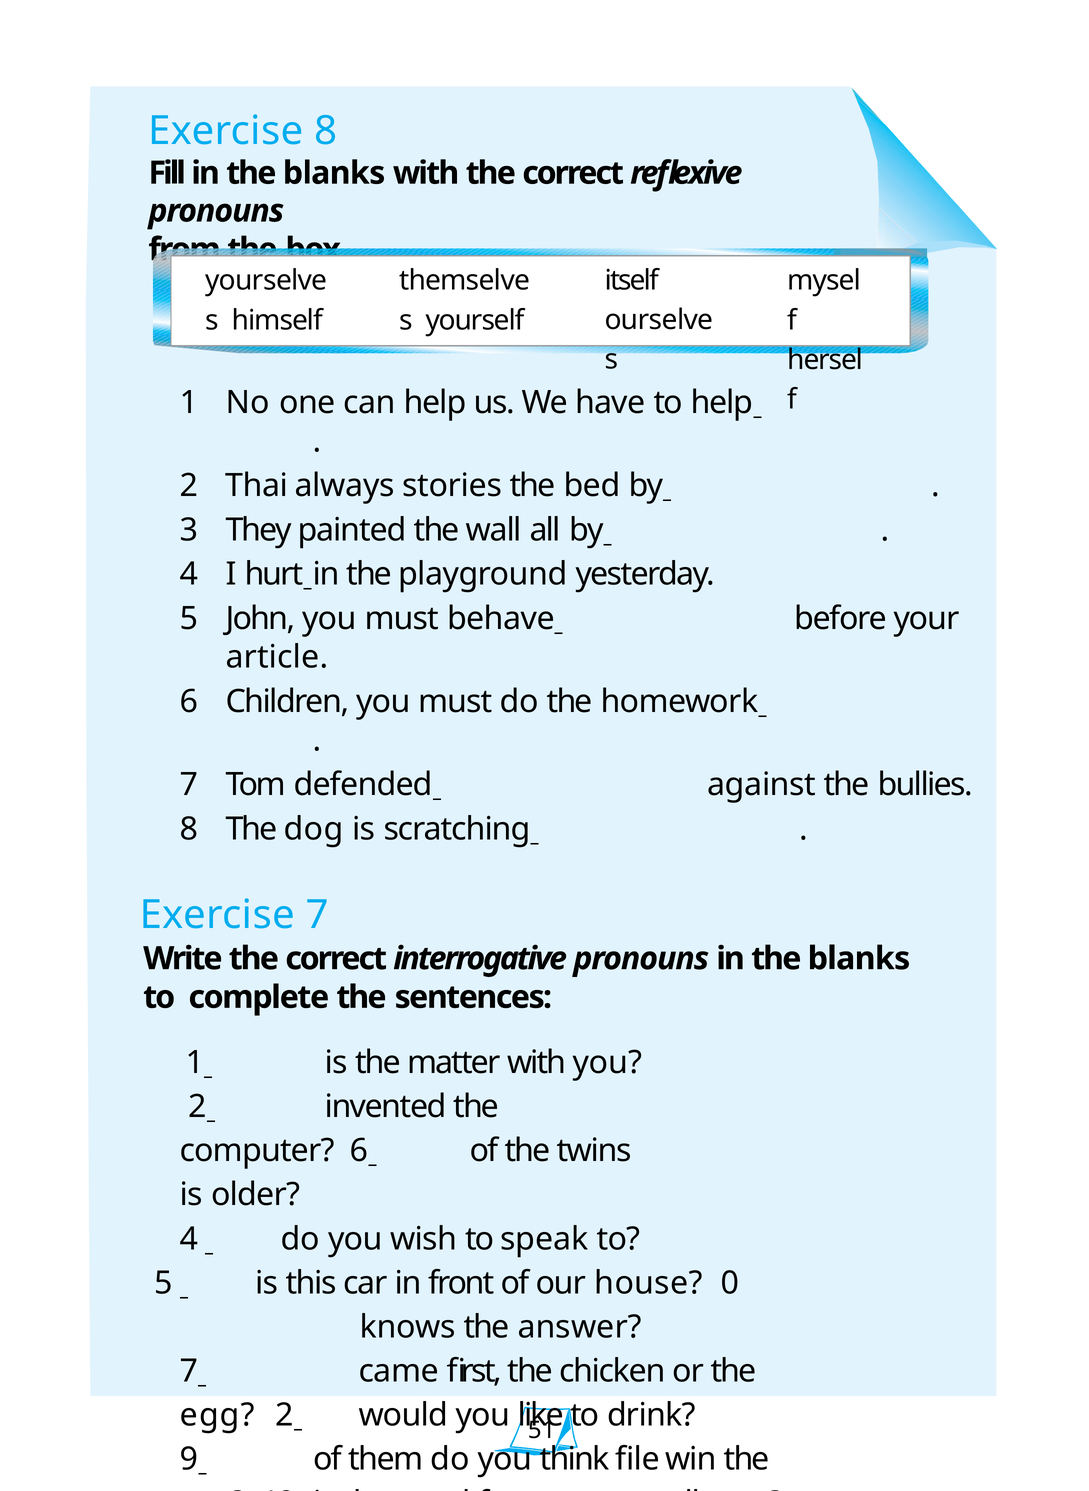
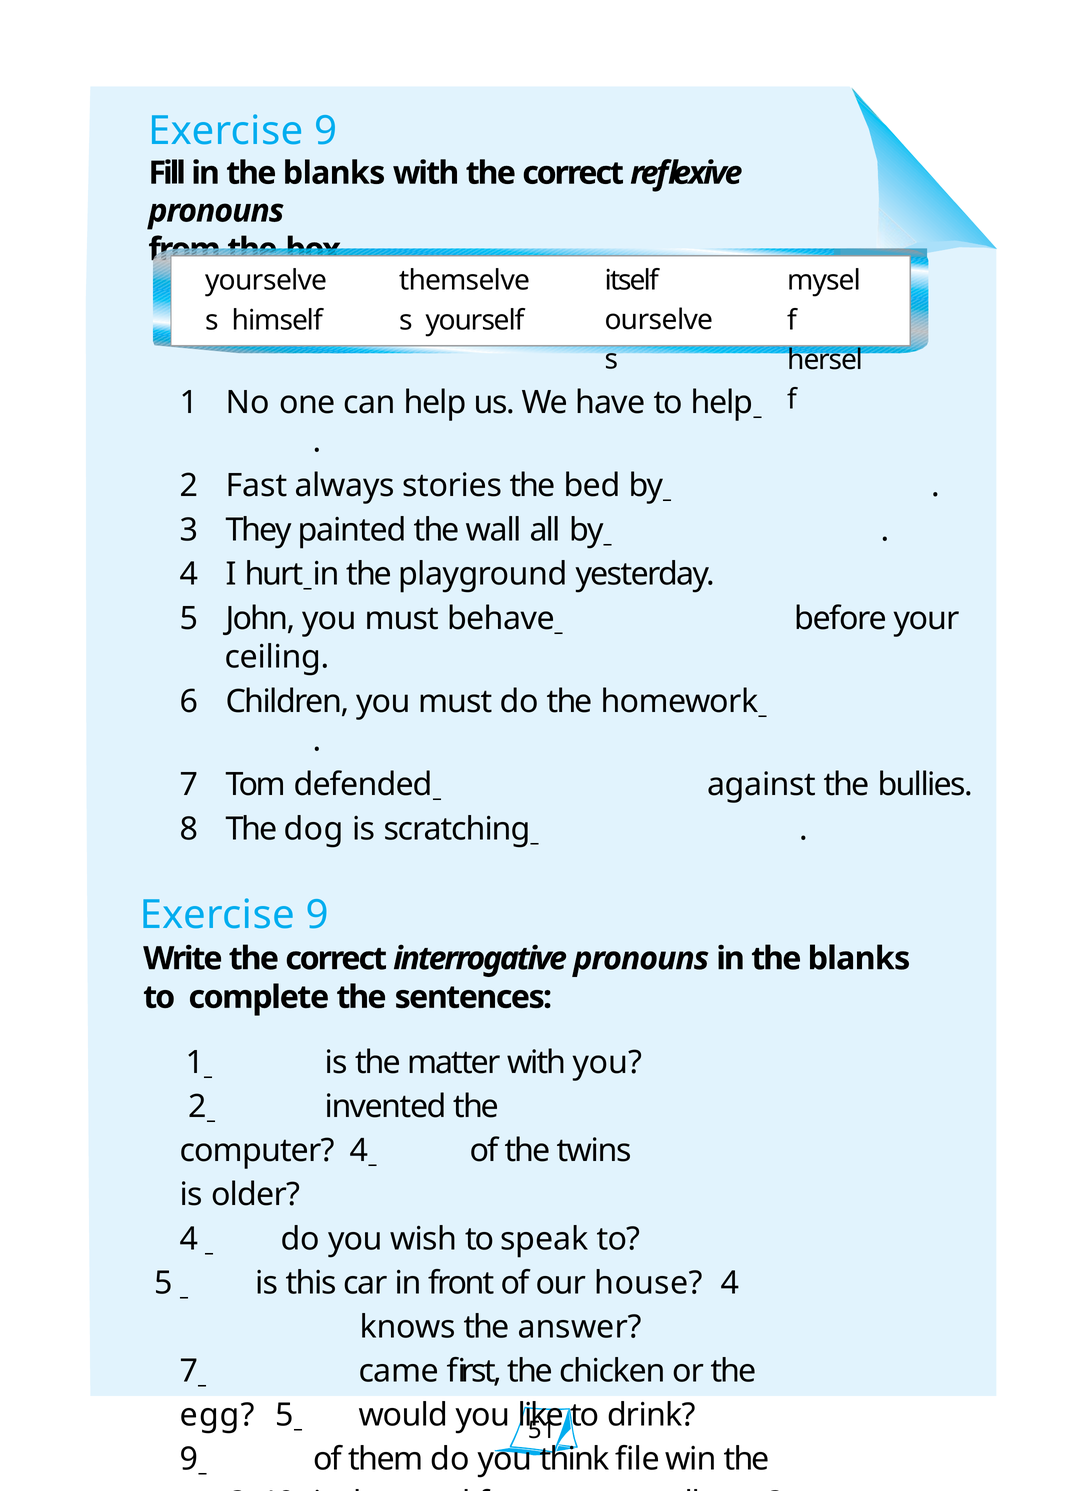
8: 8 -> 9 (326, 131)
Thai: Thai -> Fast (256, 485)
article: article -> ceiling (277, 657)
7: 7 -> 9 (317, 915)
computer 6: 6 -> 4 (359, 1150)
house 0: 0 -> 4 (730, 1283)
egg 2: 2 -> 5 (284, 1415)
